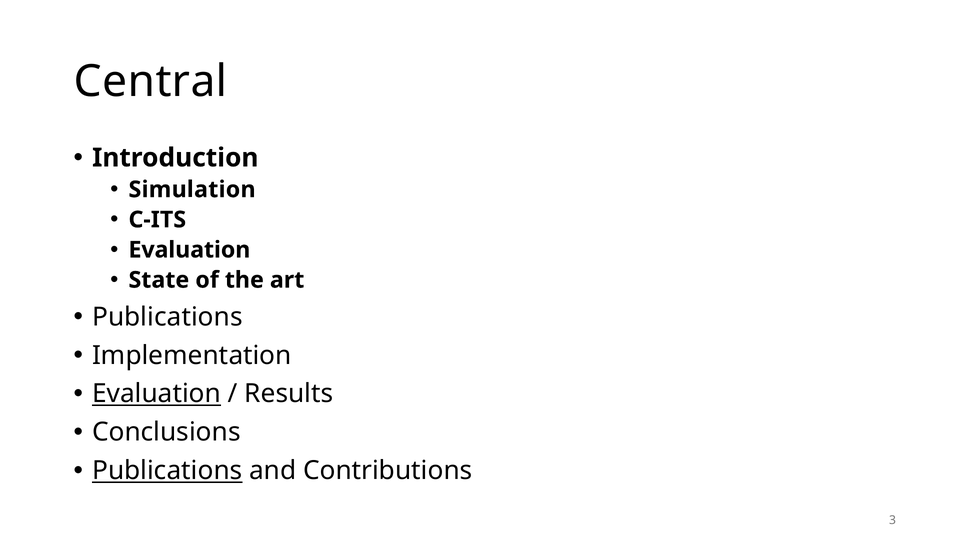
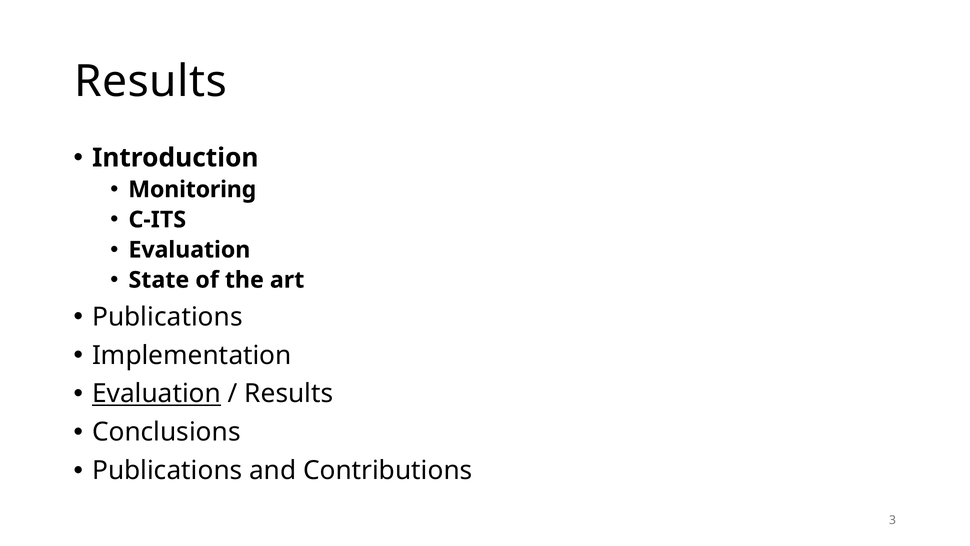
Central: Central -> Results (151, 81)
Simulation: Simulation -> Monitoring (192, 189)
Publications underline: present -> none (167, 470)
